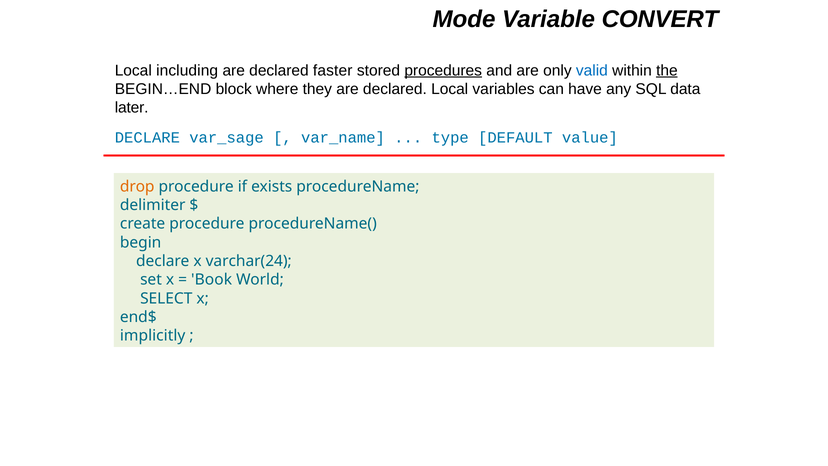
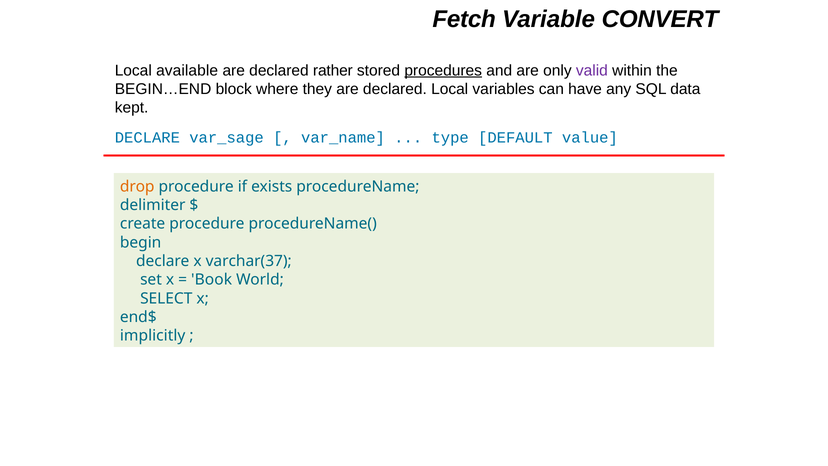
Mode: Mode -> Fetch (464, 19)
including: including -> available (187, 70)
faster: faster -> rather (333, 70)
valid colour: blue -> purple (592, 70)
the underline: present -> none (667, 70)
later: later -> kept (132, 108)
varchar(24: varchar(24 -> varchar(37 (249, 261)
